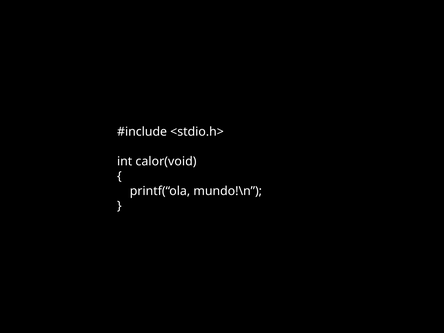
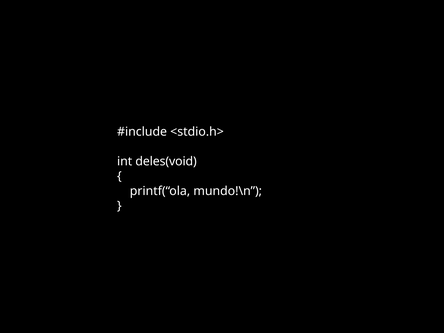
calor(void: calor(void -> deles(void (166, 161)
